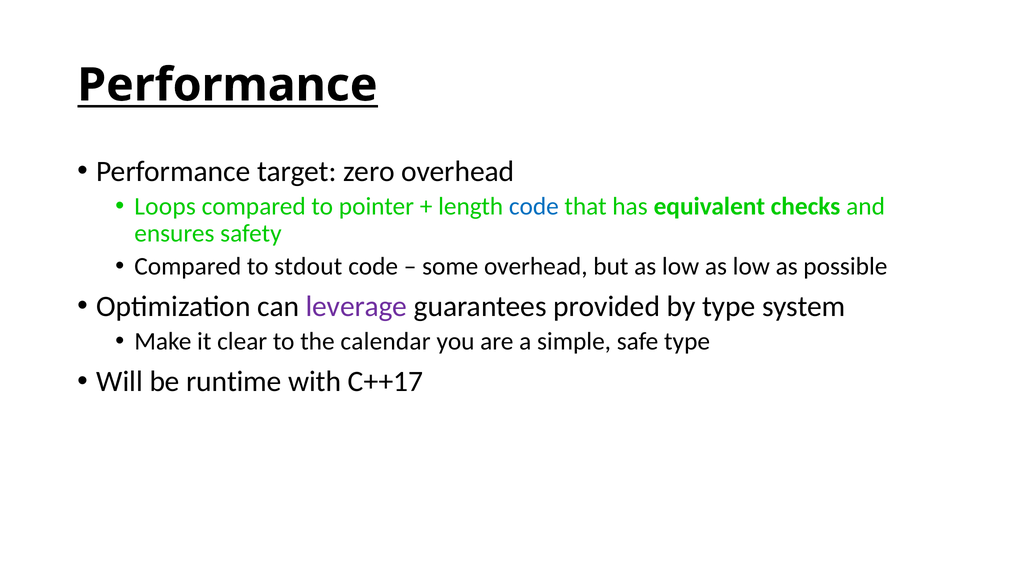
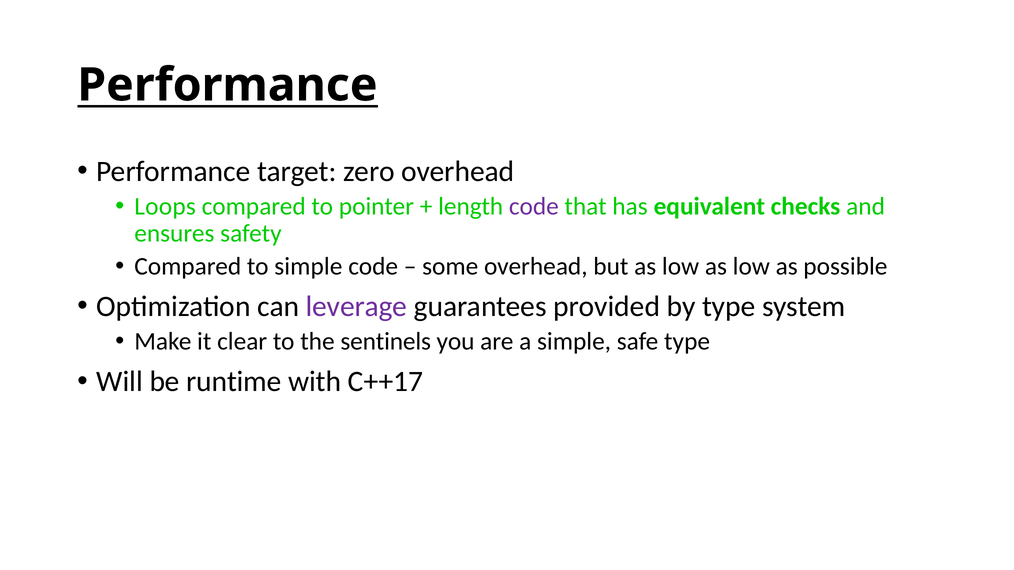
code colour: blue -> purple (534, 206)
to stdout: stdout -> simple (308, 266)
calendar: calendar -> sentinels (386, 342)
